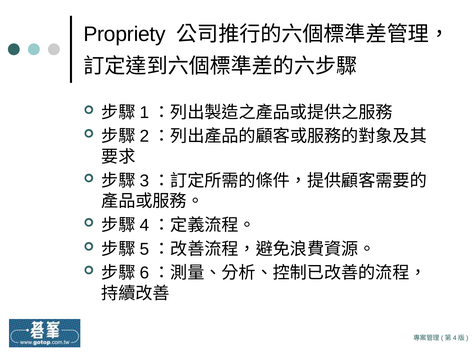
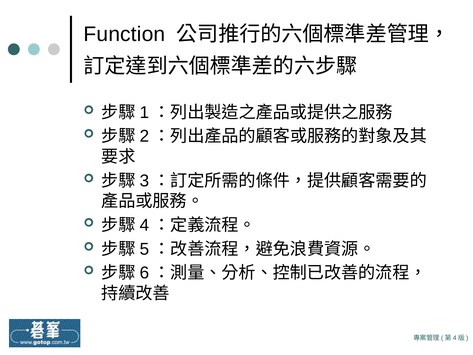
Propriety: Propriety -> Function (124, 34)
